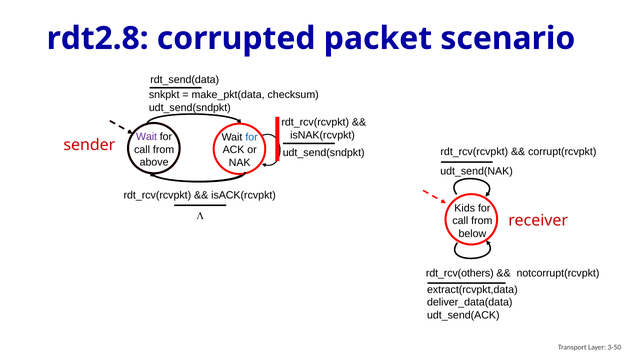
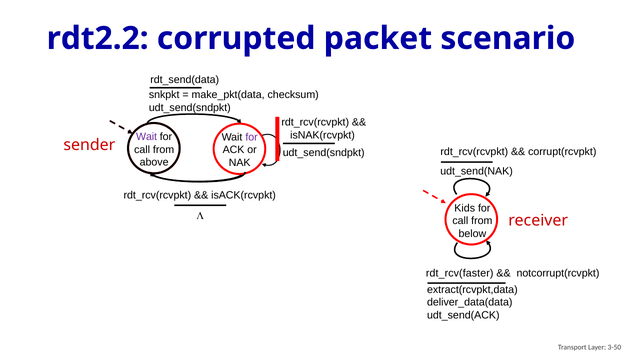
rdt2.8: rdt2.8 -> rdt2.2 (98, 38)
for colour: blue -> purple (252, 137)
rdt_rcv(others: rdt_rcv(others -> rdt_rcv(faster (460, 273)
